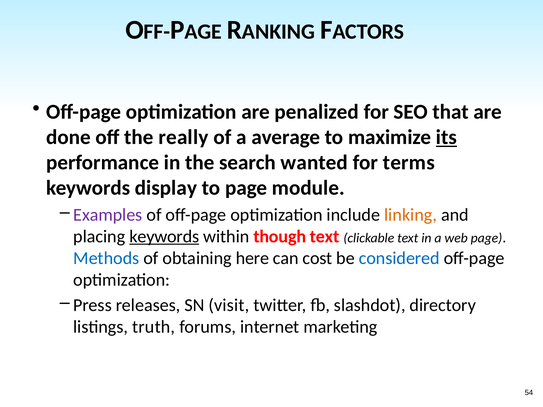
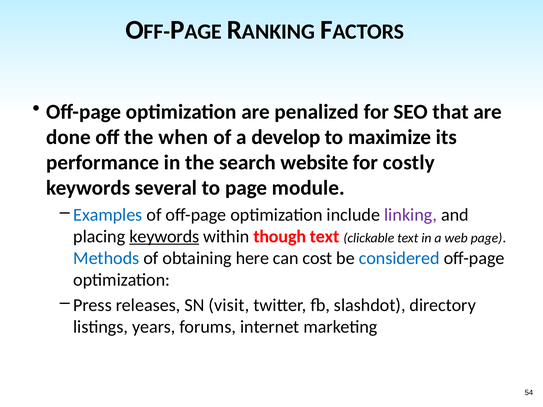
really: really -> when (183, 137)
average: average -> develop (286, 137)
its underline: present -> none (446, 137)
wanted: wanted -> website (314, 163)
terms: terms -> costly (409, 163)
display: display -> several (166, 188)
Examples colour: purple -> blue (108, 215)
linking colour: orange -> purple (411, 215)
truth: truth -> years (154, 327)
